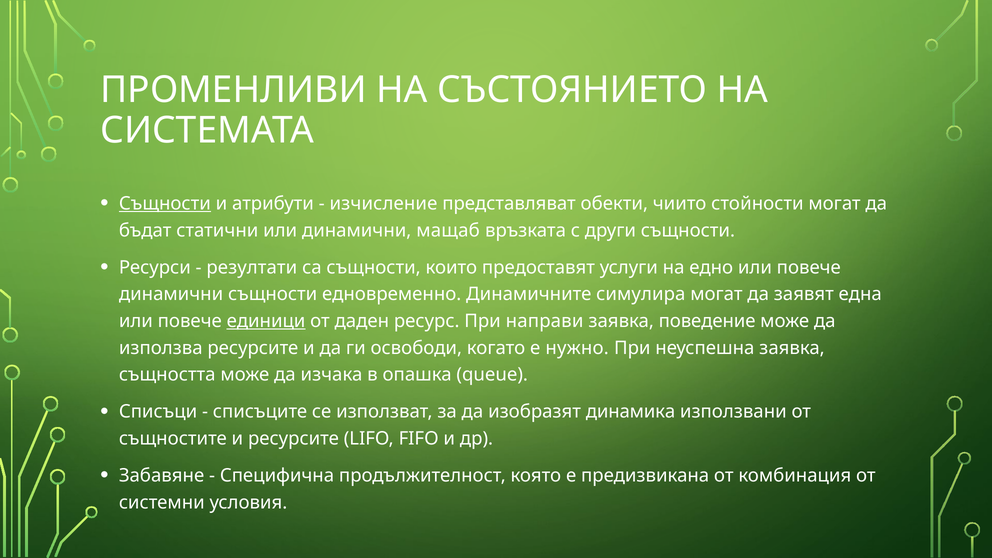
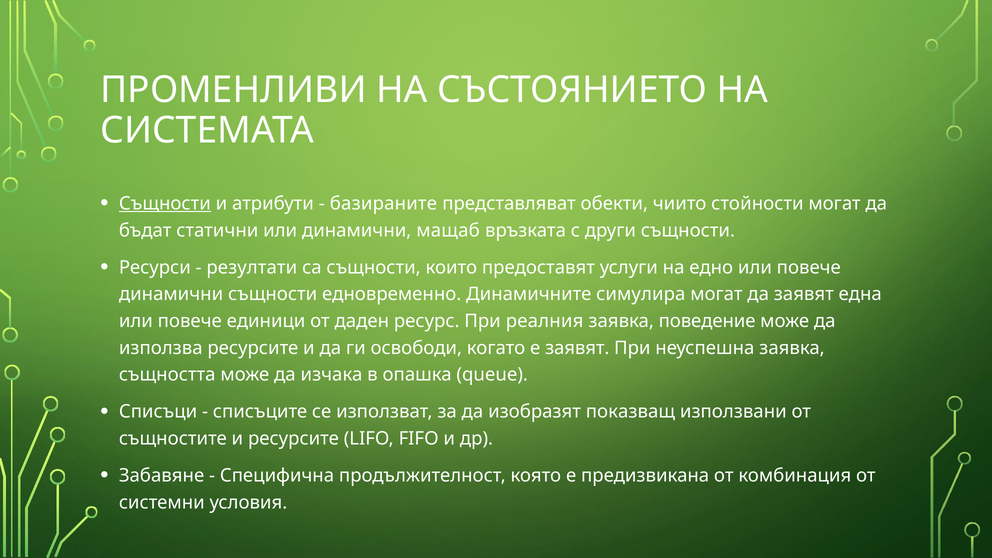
изчисление: изчисление -> базираните (383, 204)
единици underline: present -> none (266, 321)
направи: направи -> реалния (545, 321)
е нужно: нужно -> заявят (577, 348)
динамика: динамика -> показващ (630, 412)
